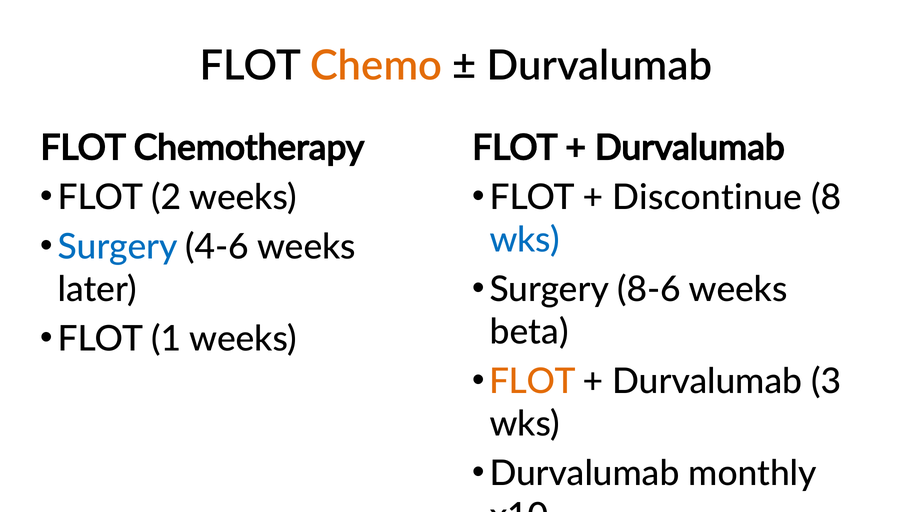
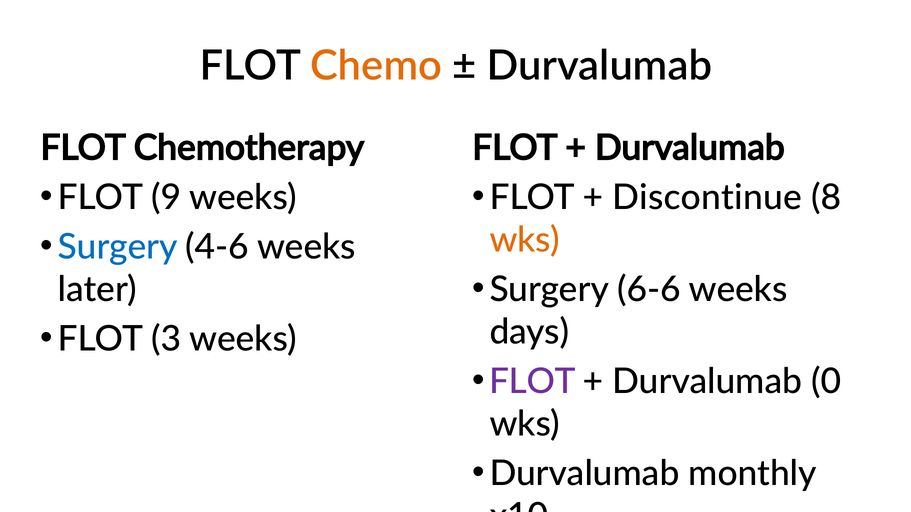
2: 2 -> 9 (166, 198)
wks colour: blue -> orange (525, 240)
8-6: 8-6 -> 6-6 (649, 290)
beta: beta -> days (529, 332)
1: 1 -> 3 (166, 339)
FLOT colour: orange -> purple (532, 382)
3: 3 -> 0 (826, 382)
